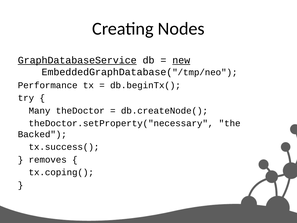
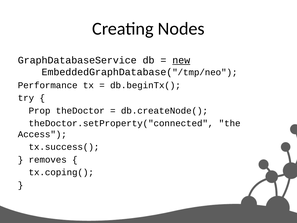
GraphDatabaseService underline: present -> none (77, 60)
Many: Many -> Prop (40, 111)
theDoctor.setProperty("necessary: theDoctor.setProperty("necessary -> theDoctor.setProperty("connected (121, 123)
Backed: Backed -> Access (42, 134)
